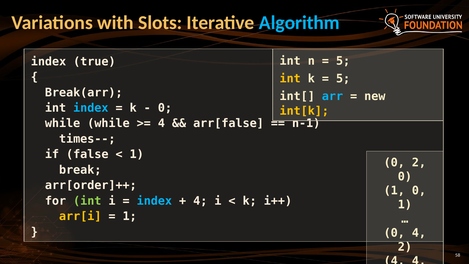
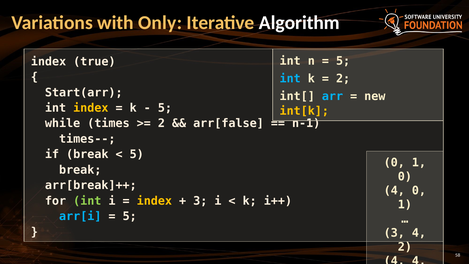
Slots: Slots -> Only (160, 23)
Algorithm colour: light blue -> white (299, 23)
int colour: yellow -> light blue (290, 79)
5: 5 -> 2 (343, 79)
Break(arr: Break(arr -> Start(arr (84, 92)
index colour: light blue -> yellow (91, 108)
0: 0 -> 5 (165, 108)
while while: while -> times (108, 123)
4: 4 -> 2 (161, 123)
if false: false -> break (87, 154)
1: 1 -> 5 (137, 154)
2: 2 -> 1 (419, 162)
arr[order]++: arr[order]++ -> arr[break]++ (91, 185)
1: 1 -> 4 (394, 191)
index colour: light blue -> yellow (154, 201)
4: 4 -> 3 (200, 201)
arr[i colour: yellow -> light blue (80, 216)
1: 1 -> 5 (130, 216)
0: 0 -> 3 (394, 233)
